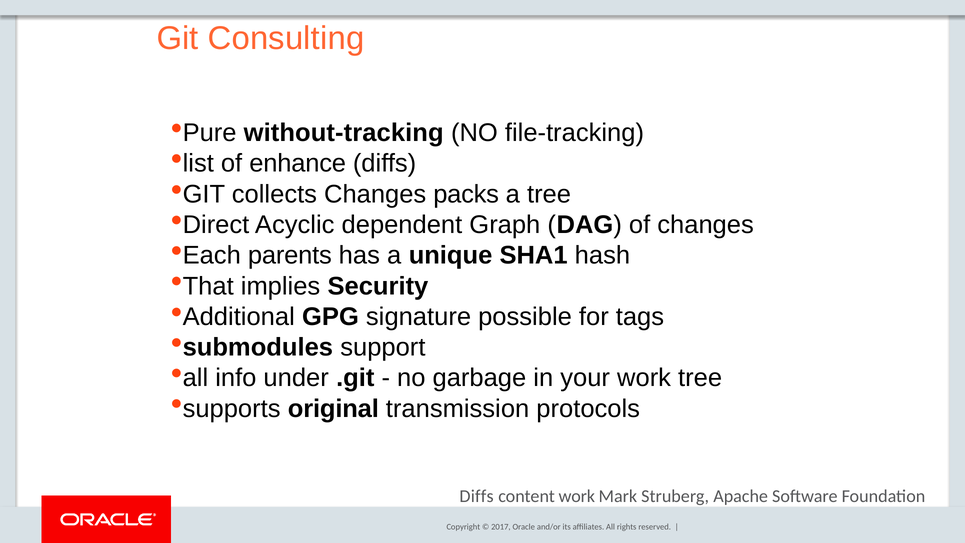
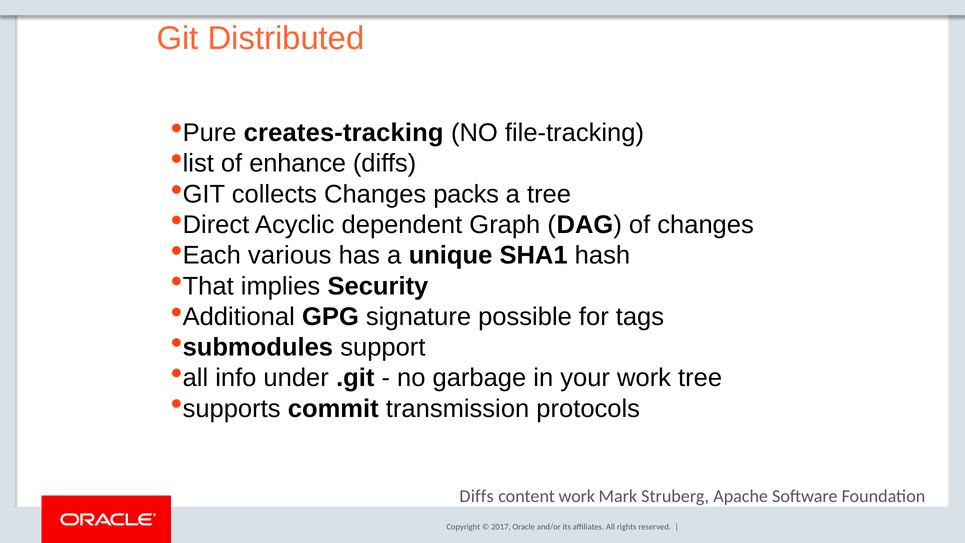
Consulting: Consulting -> Distributed (286, 38)
without-tracking: without-tracking -> creates-tracking (344, 133)
parents: parents -> various (290, 255)
original: original -> commit (333, 409)
